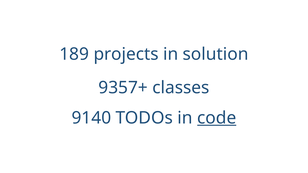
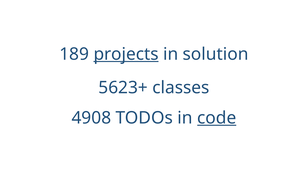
projects underline: none -> present (126, 54)
9357+: 9357+ -> 5623+ (123, 88)
9140: 9140 -> 4908 (91, 118)
